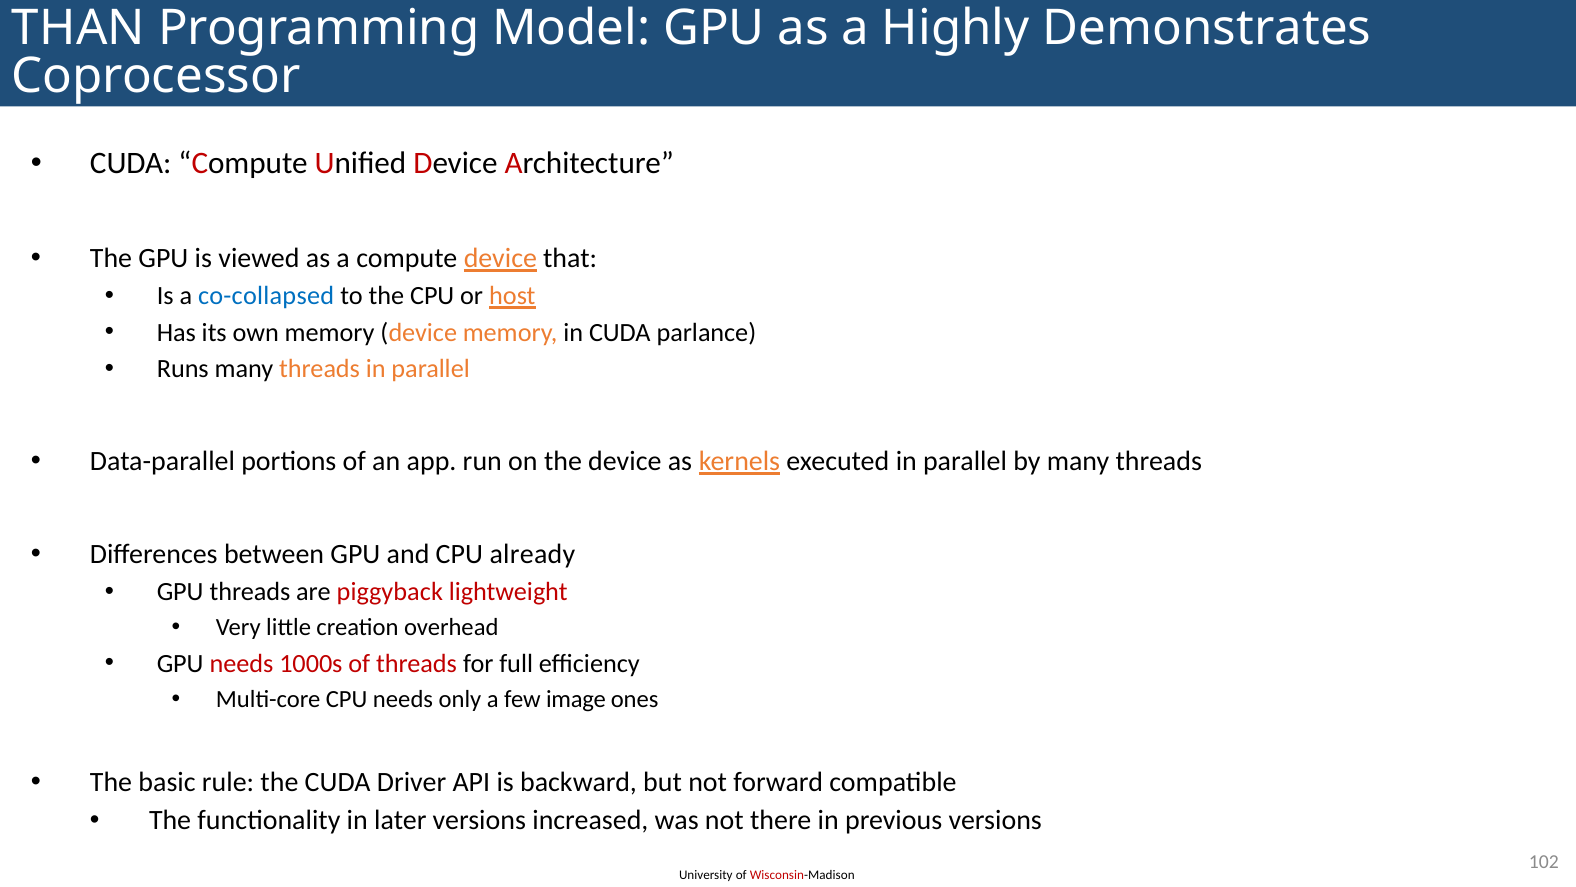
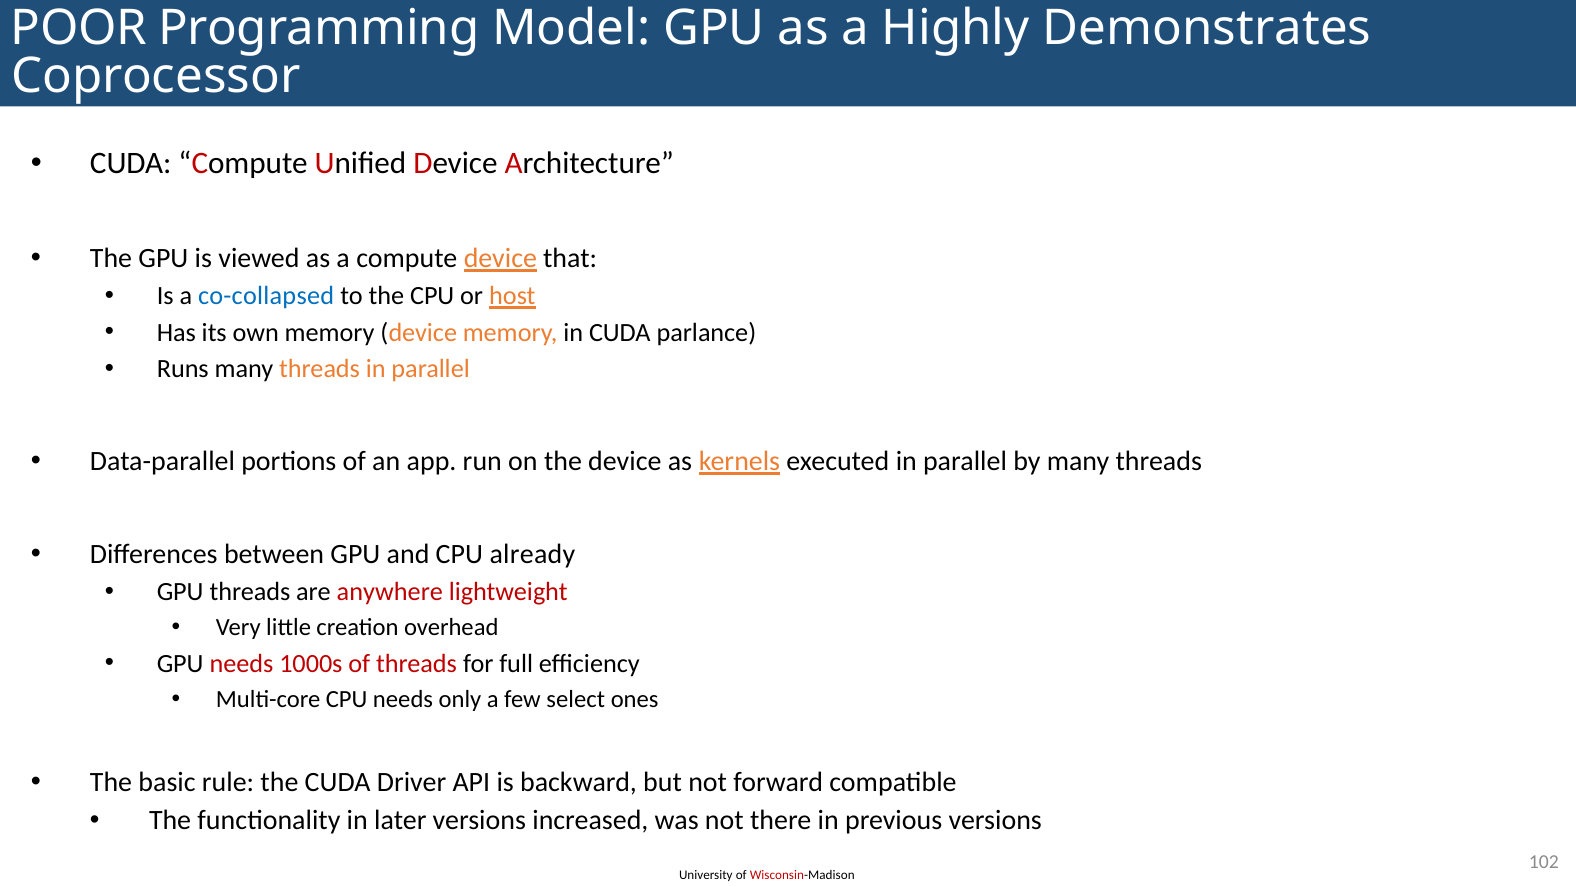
THAN: THAN -> POOR (79, 28)
piggyback: piggyback -> anywhere (390, 592)
image: image -> select (576, 699)
